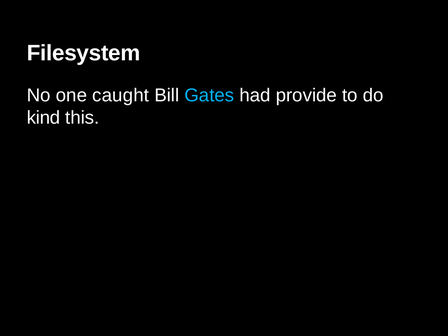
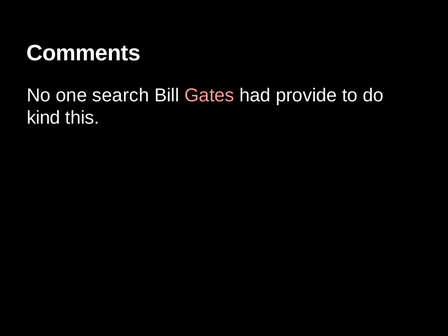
Filesystem: Filesystem -> Comments (84, 53)
caught: caught -> search (121, 95)
Gates colour: light blue -> pink (209, 95)
